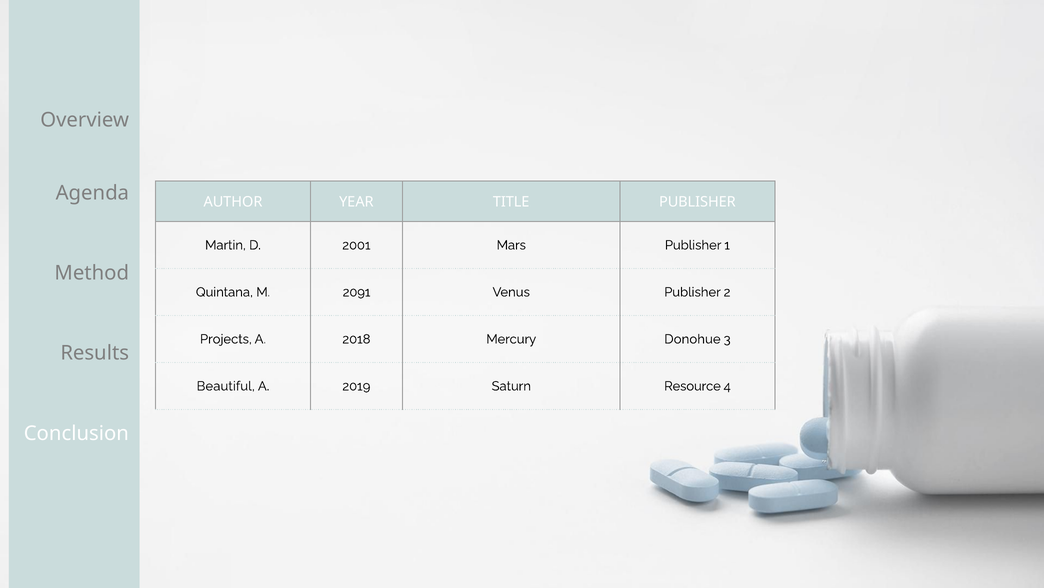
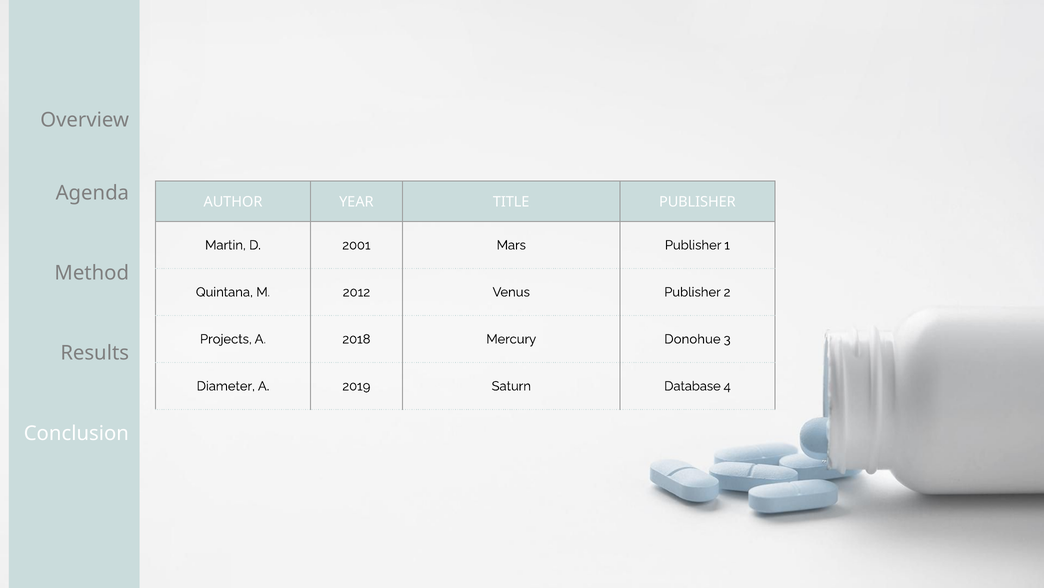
2091: 2091 -> 2012 (356, 292)
Beautiful: Beautiful -> Diameter (226, 386)
Resource: Resource -> Database (692, 386)
